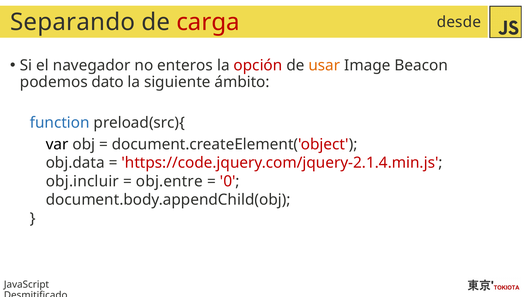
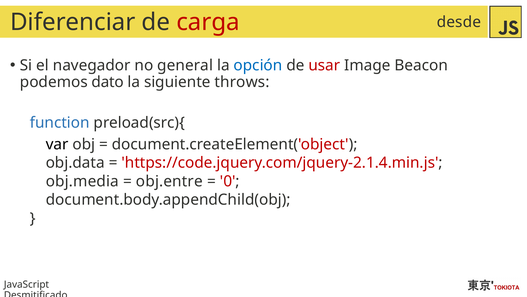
Separando: Separando -> Diferenciar (73, 22)
enteros: enteros -> general (185, 65)
opción colour: red -> blue (258, 65)
usar colour: orange -> red (324, 65)
ámbito: ámbito -> throws (242, 82)
obj.incluir: obj.incluir -> obj.media (82, 181)
